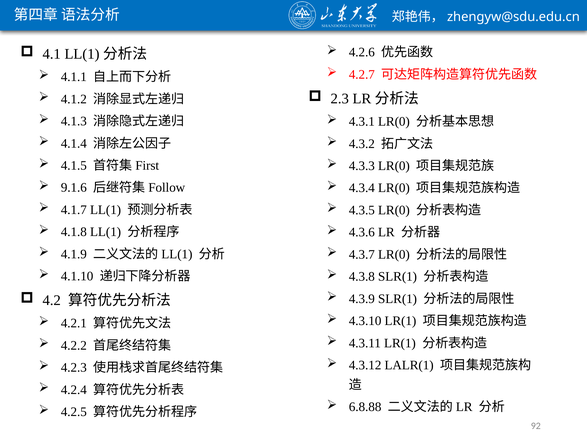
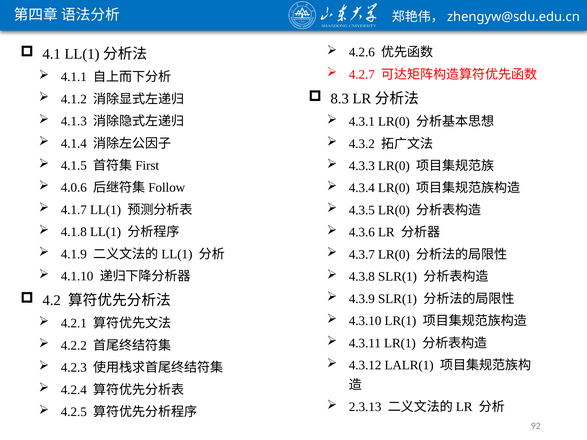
2.3: 2.3 -> 8.3 (340, 99)
9.1.6: 9.1.6 -> 4.0.6 (74, 188)
6.8.88: 6.8.88 -> 2.3.13 (365, 407)
